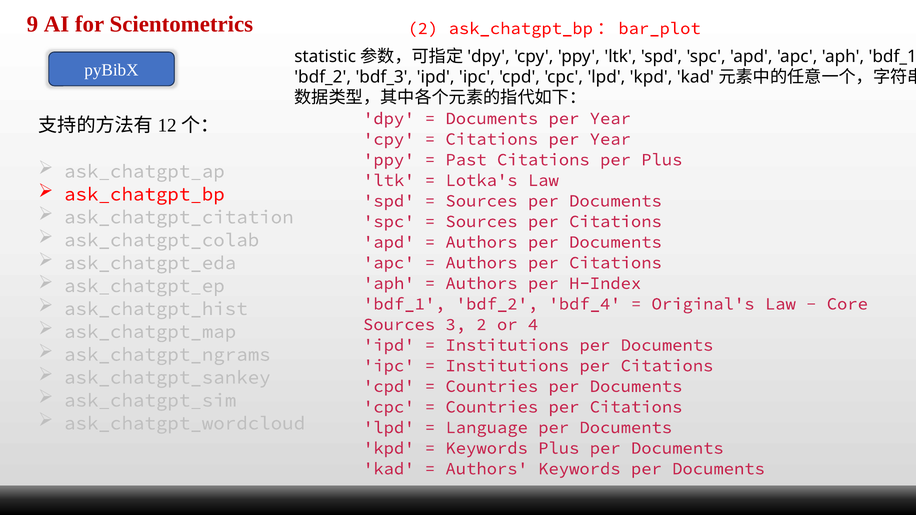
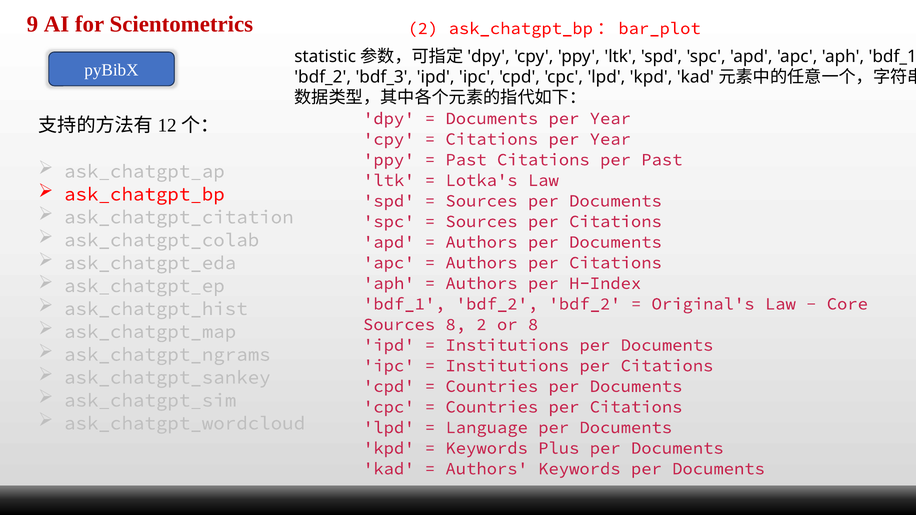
per Plus: Plus -> Past (662, 160)
bdf_2 bdf_4: bdf_4 -> bdf_2 (585, 304)
Sources 3: 3 -> 8 (456, 325)
or 4: 4 -> 8 (533, 325)
